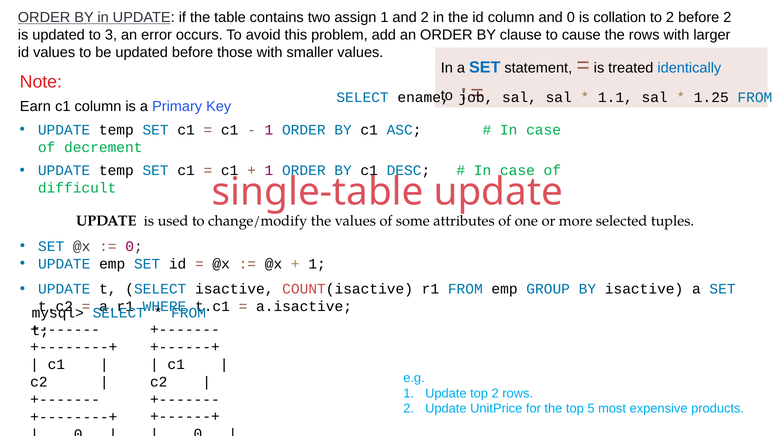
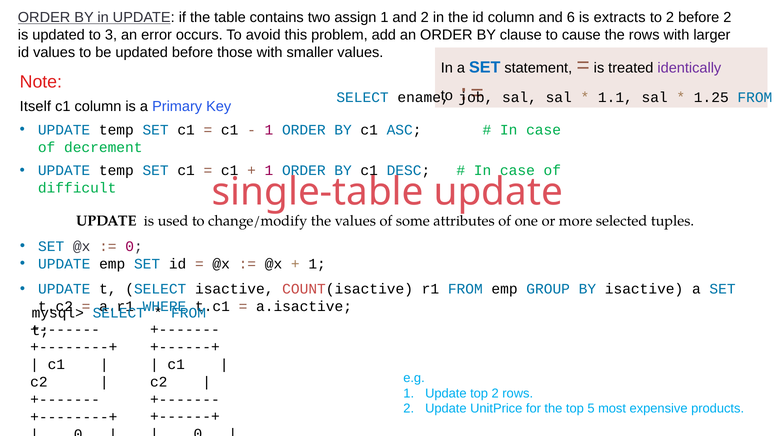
and 0: 0 -> 6 (571, 17)
collation: collation -> extracts (620, 17)
identically colour: blue -> purple (689, 68)
Earn: Earn -> Itself (35, 107)
